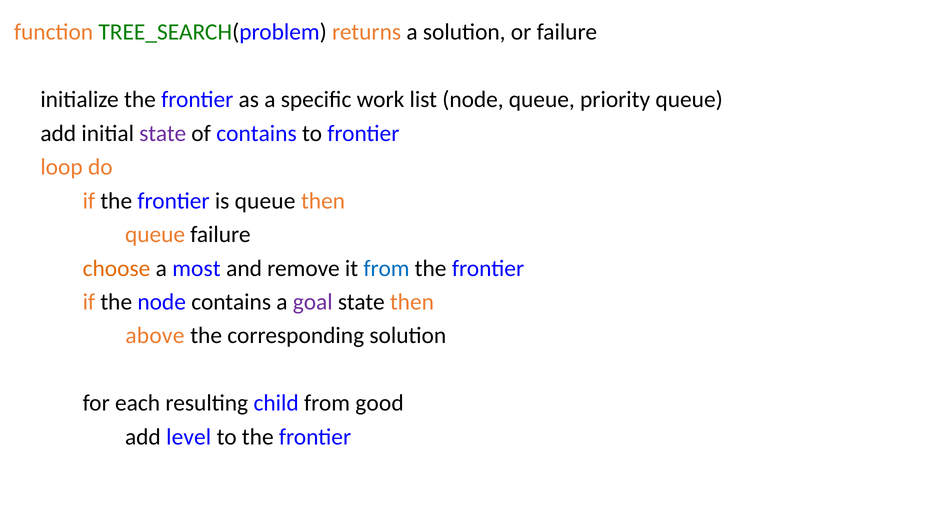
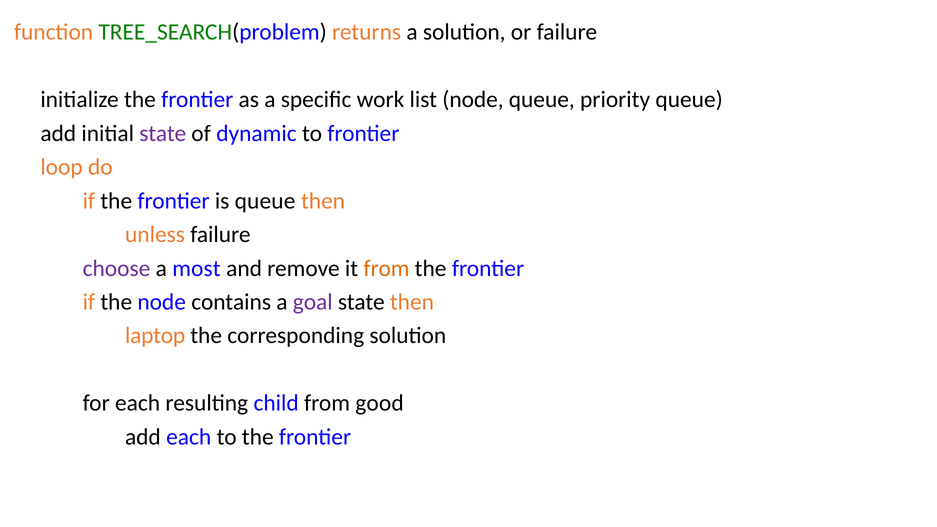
of contains: contains -> dynamic (256, 133)
queue: queue -> unless (155, 235)
choose colour: orange -> purple (117, 268)
from colour: blue -> orange (386, 268)
above: above -> laptop (155, 336)
add level: level -> each (189, 437)
